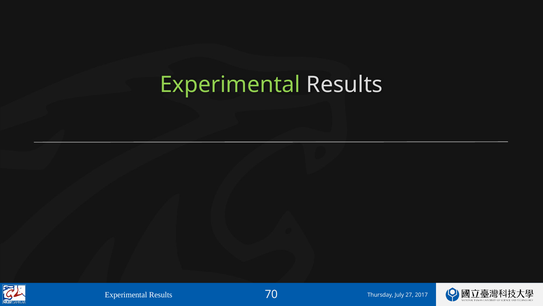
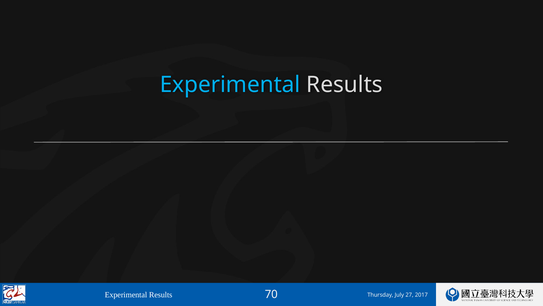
Experimental colour: light green -> light blue (230, 84)
